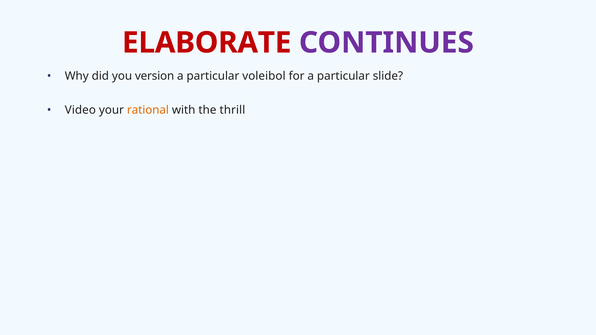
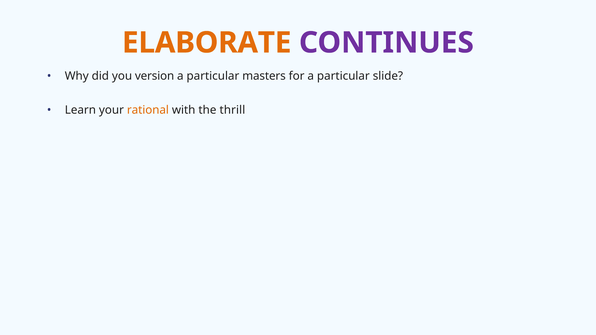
ELABORATE colour: red -> orange (207, 43)
voleibol: voleibol -> masters (264, 76)
Video: Video -> Learn (80, 110)
